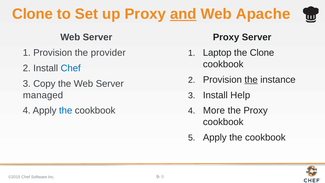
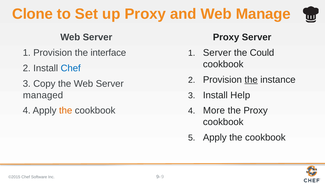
and underline: present -> none (183, 14)
Apache: Apache -> Manage (263, 14)
provider: provider -> interface (108, 53)
1 Laptop: Laptop -> Server (217, 53)
the Clone: Clone -> Could (262, 53)
the colour: blue -> orange (66, 110)
